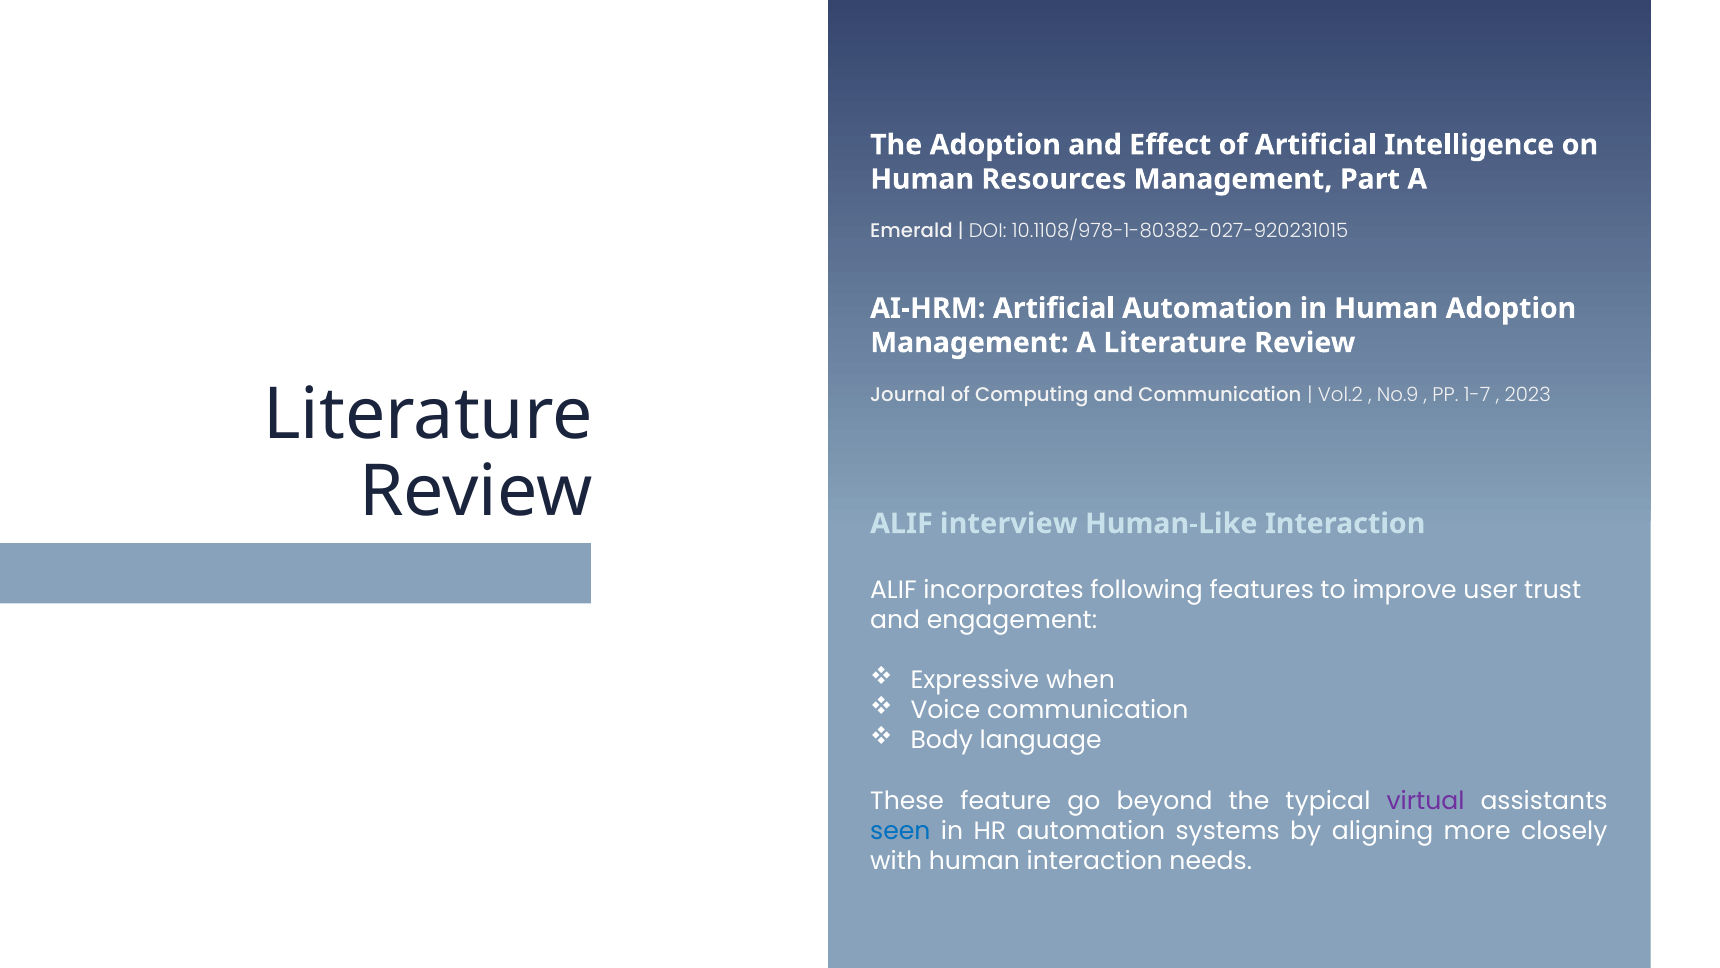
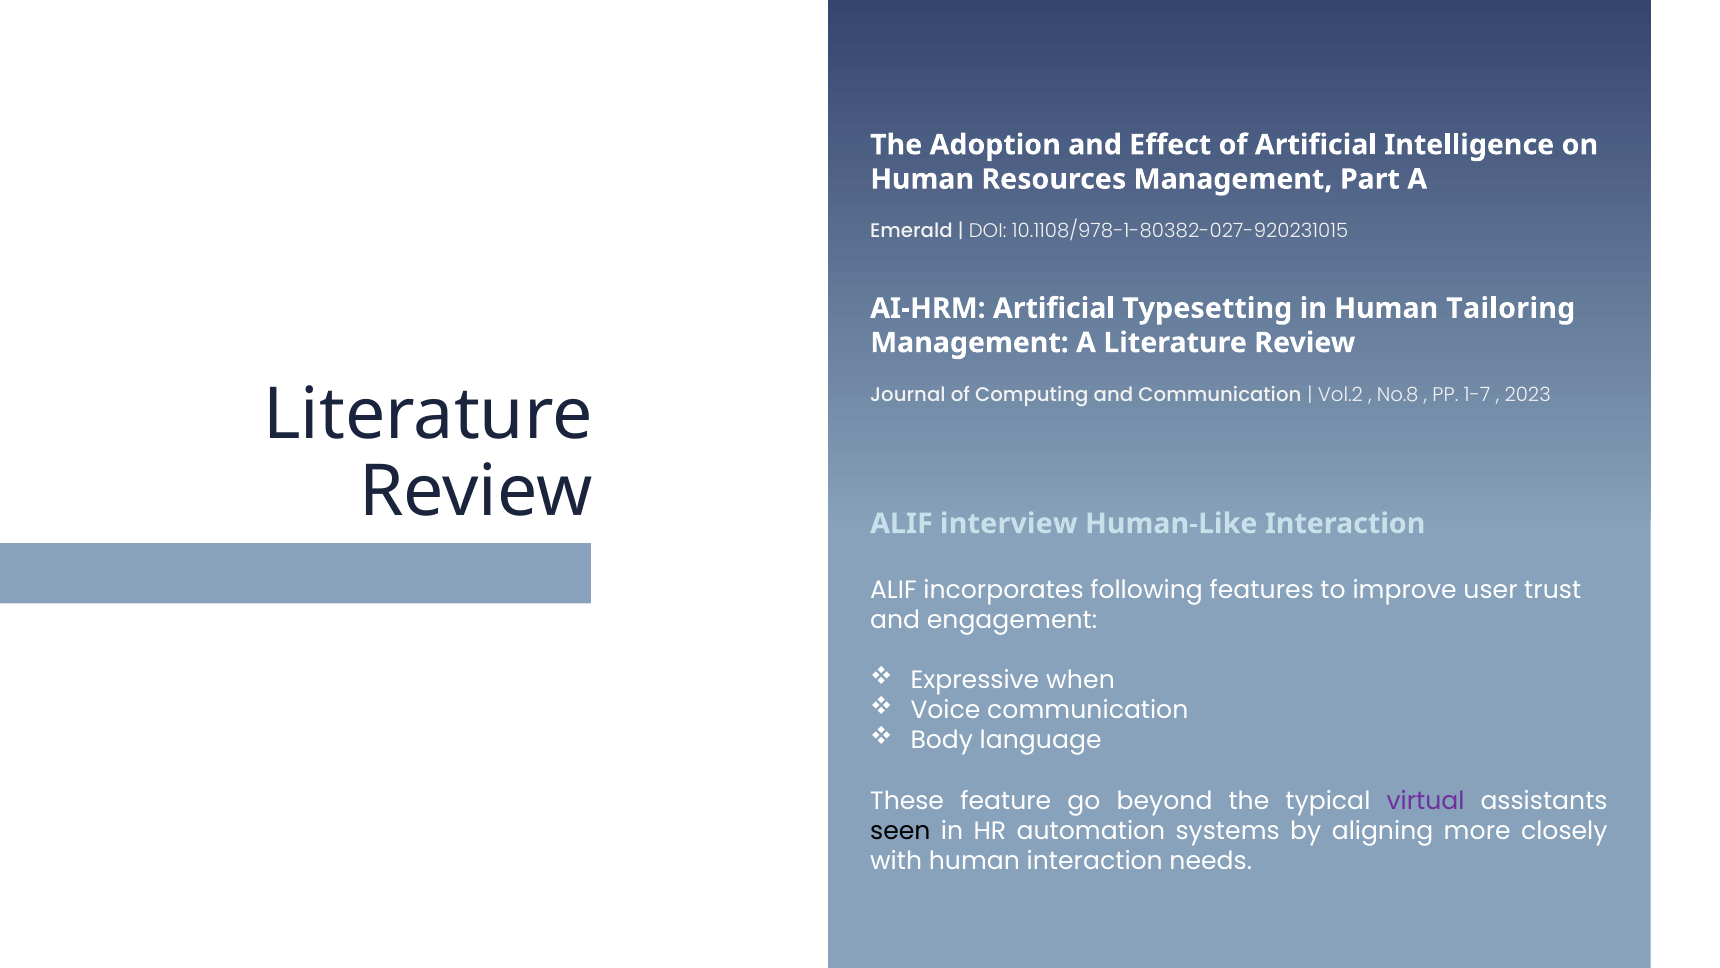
Artificial Automation: Automation -> Typesetting (1207, 308)
Human Adoption: Adoption -> Tailoring (1511, 308)
No.9: No.9 -> No.8 (1398, 395)
seen colour: blue -> black (900, 831)
